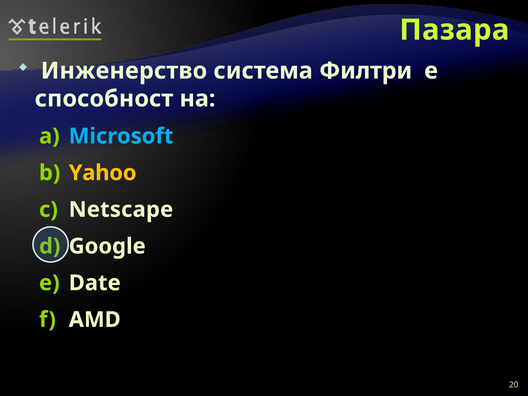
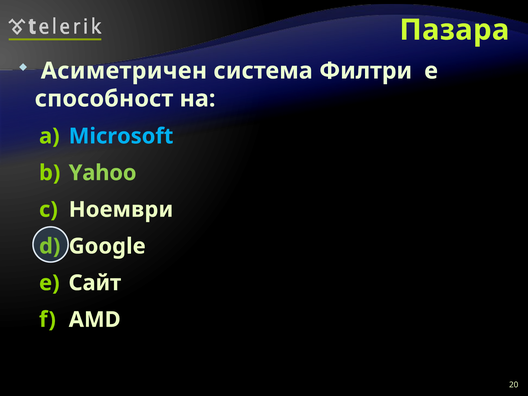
Инженерство: Инженерство -> Асиметричен (124, 71)
Yahoo colour: yellow -> light green (103, 173)
Netscape: Netscape -> Ноември (121, 210)
Date: Date -> Сайт (95, 283)
